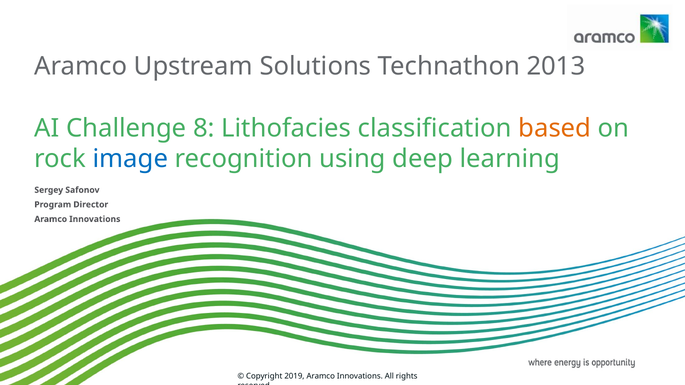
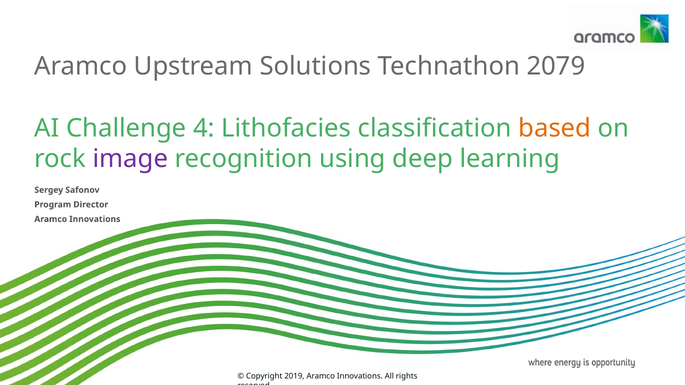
2013: 2013 -> 2079 (556, 67)
8: 8 -> 4 (204, 128)
image colour: blue -> purple (130, 159)
